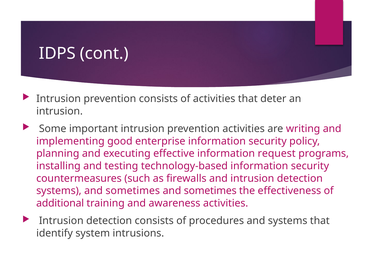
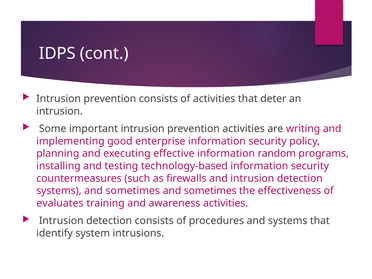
request: request -> random (277, 154)
additional: additional -> evaluates (60, 203)
